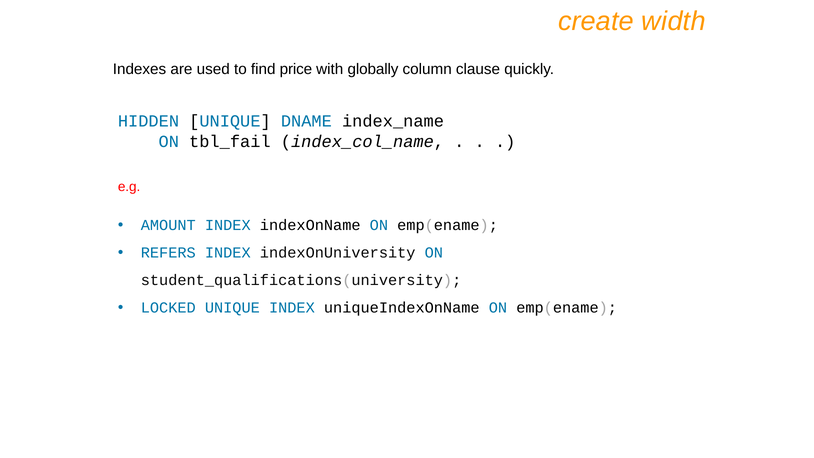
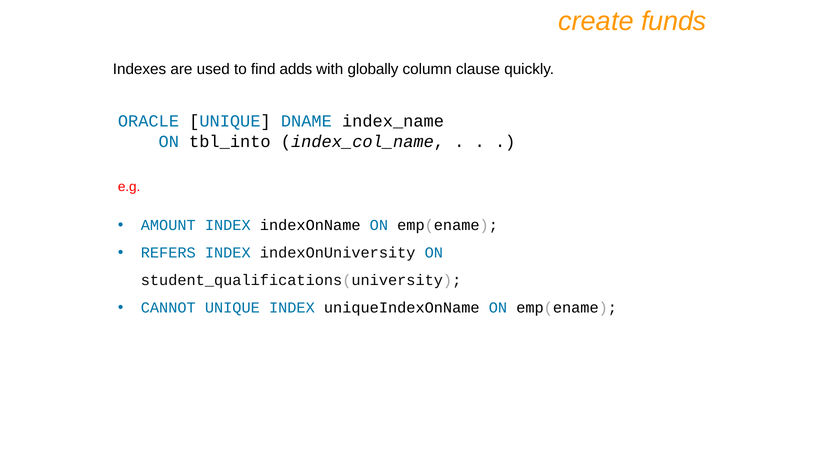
width: width -> funds (674, 21)
price: price -> adds (296, 69)
HIDDEN: HIDDEN -> ORACLE (148, 121)
tbl_fail: tbl_fail -> tbl_into (230, 142)
LOCKED: LOCKED -> CANNOT (168, 308)
